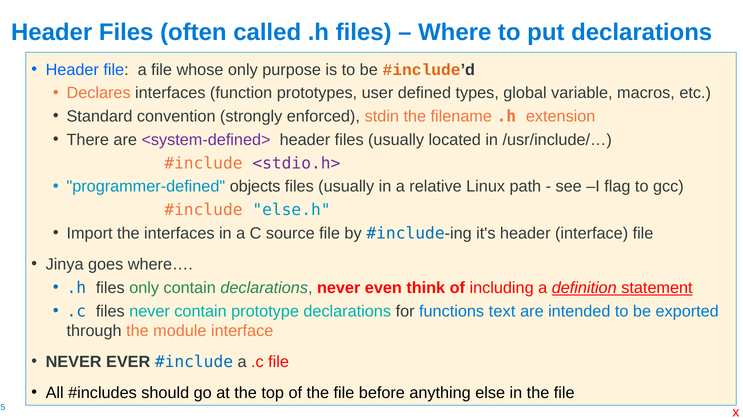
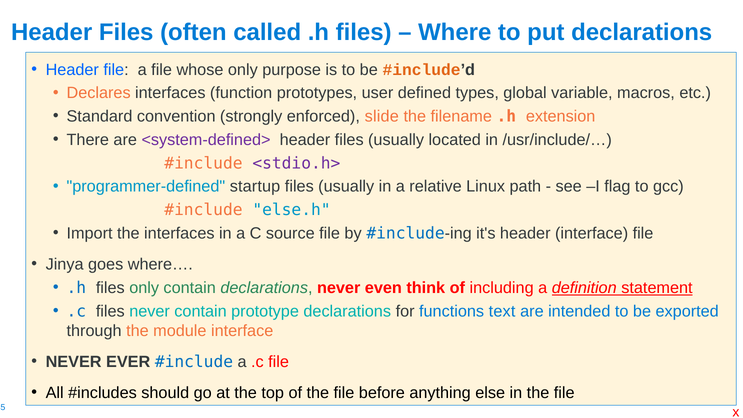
stdin: stdin -> slide (382, 116)
objects: objects -> startup (255, 187)
